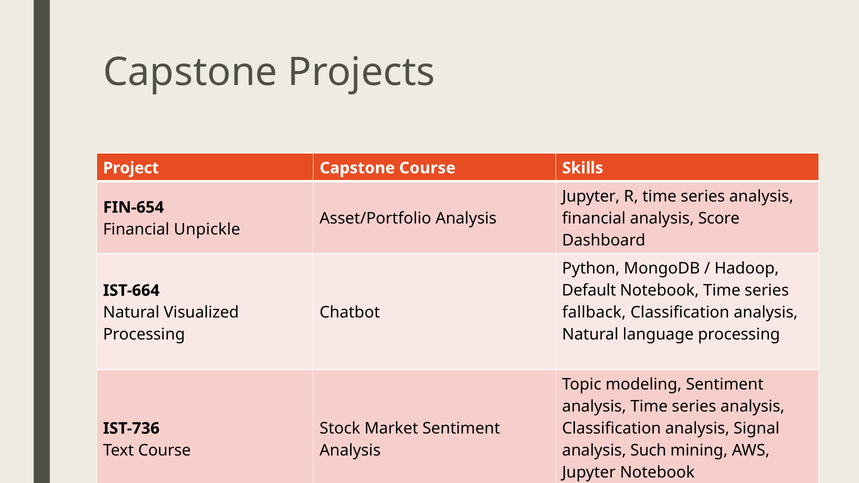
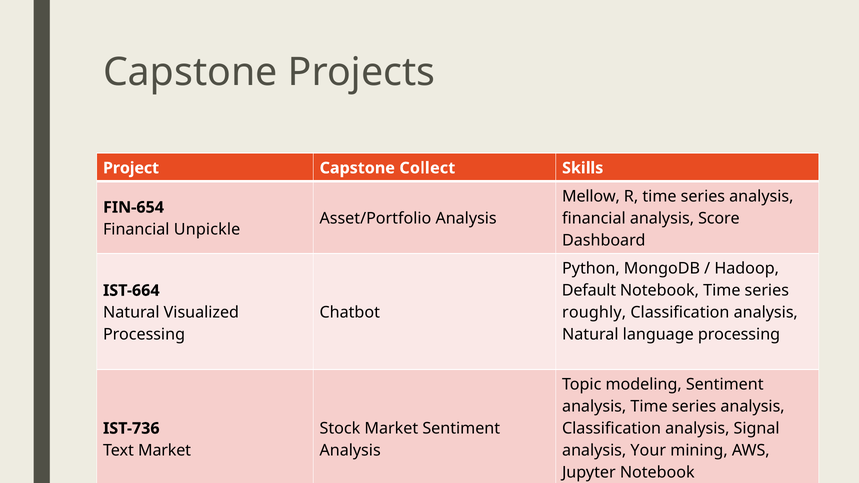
Capstone Course: Course -> Collect (427, 168)
Jupyter: Jupyter -> Mellow (591, 196)
fallback: fallback -> roughly (594, 313)
Text Course: Course -> Market (165, 450)
Such: Such -> Your (648, 450)
